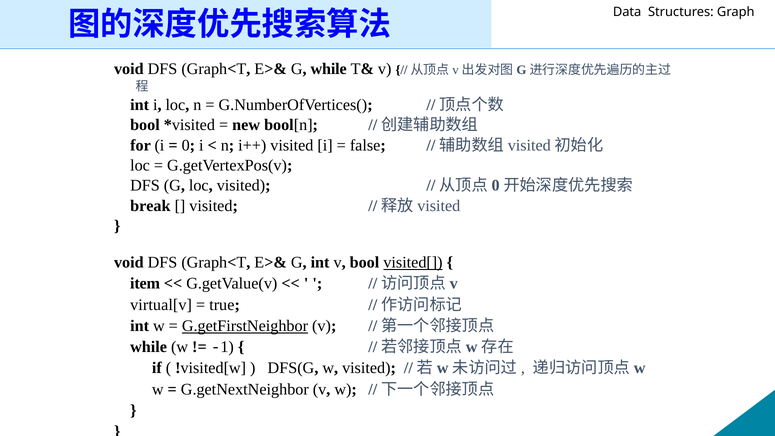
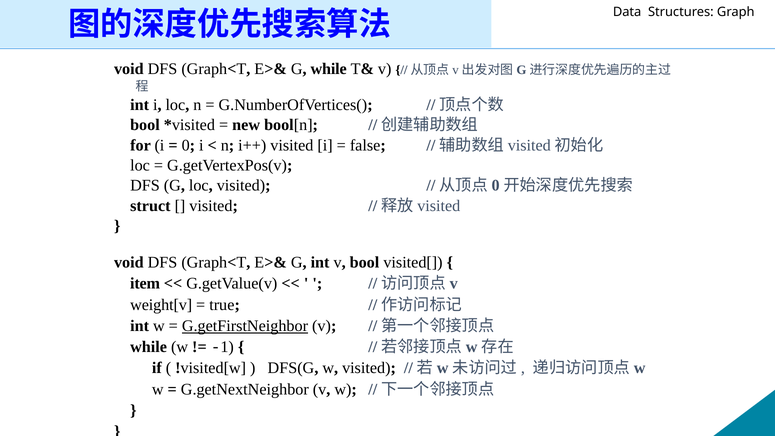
break: break -> struct (150, 206)
visited[ underline: present -> none (413, 262)
virtual[v: virtual[v -> weight[v (161, 305)
